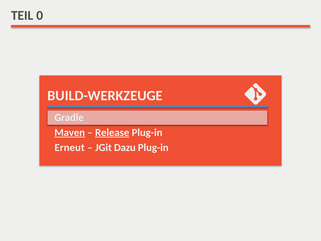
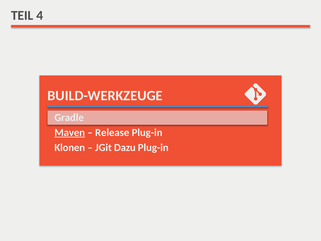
0: 0 -> 4 (40, 15)
Release underline: present -> none (112, 132)
Erneut: Erneut -> Klonen (70, 147)
